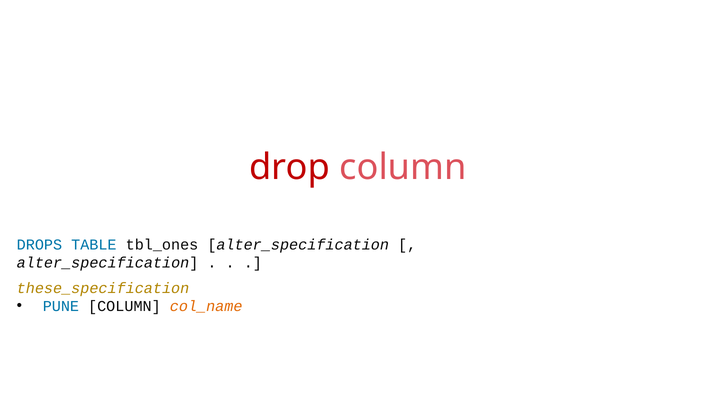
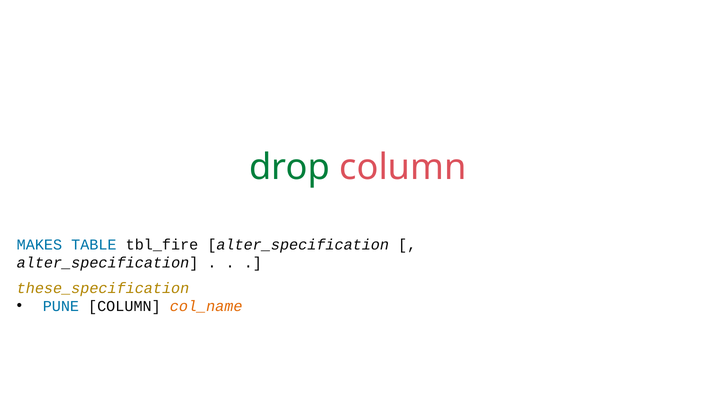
drop colour: red -> green (289, 167)
DROPS: DROPS -> MAKES (39, 244)
tbl_ones: tbl_ones -> tbl_fire (162, 244)
